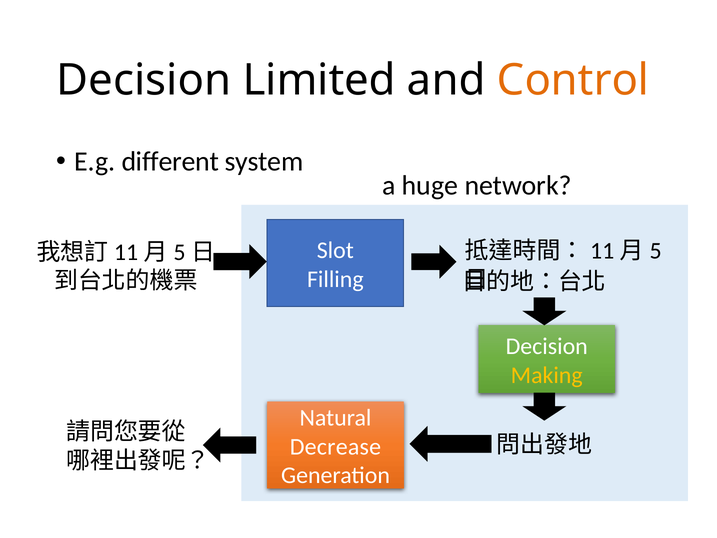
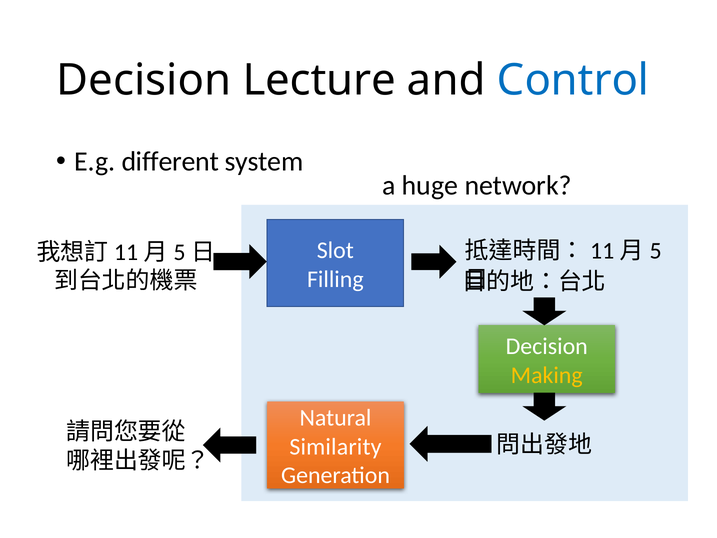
Limited: Limited -> Lecture (319, 80)
Control colour: orange -> blue (573, 80)
Decrease: Decrease -> Similarity (335, 446)
